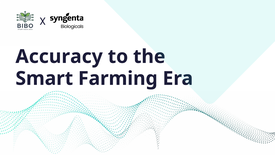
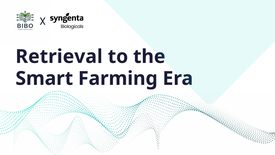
Accuracy: Accuracy -> Retrieval (59, 56)
